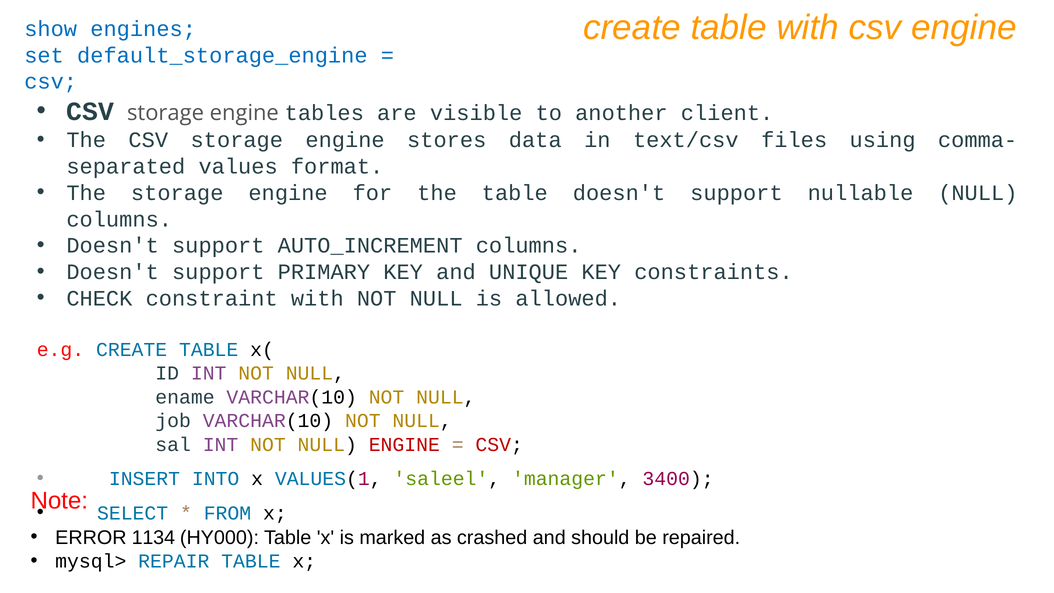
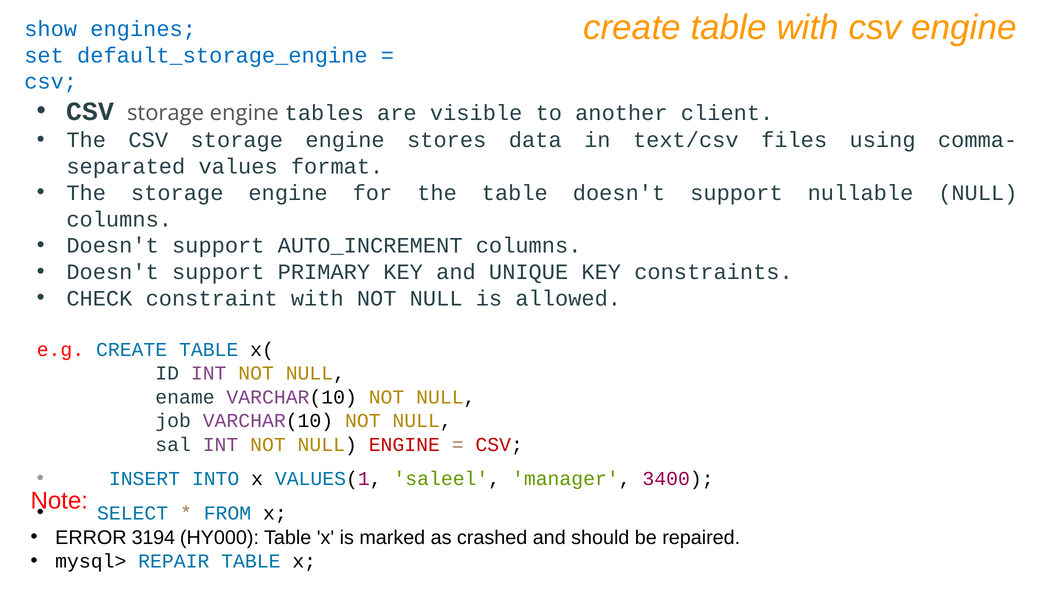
1134: 1134 -> 3194 (153, 537)
